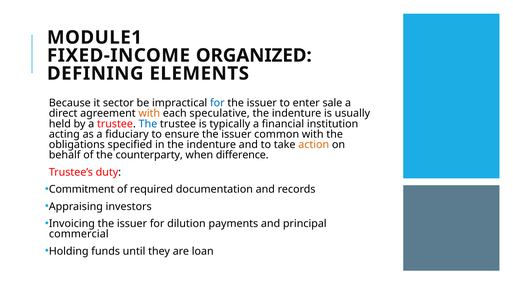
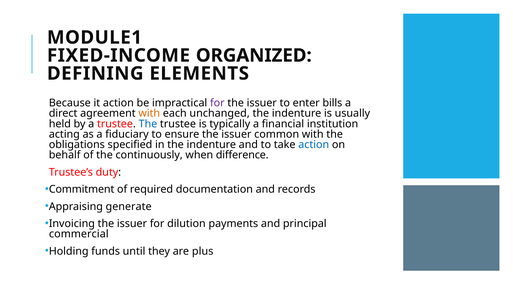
it sector: sector -> action (118, 103)
for colour: blue -> purple (217, 103)
sale: sale -> bills (332, 103)
speculative: speculative -> unchanged (220, 113)
action colour: orange -> blue (314, 144)
counterparty: counterparty -> continuously (149, 155)
investors: investors -> generate (129, 206)
loan: loan -> plus (203, 251)
